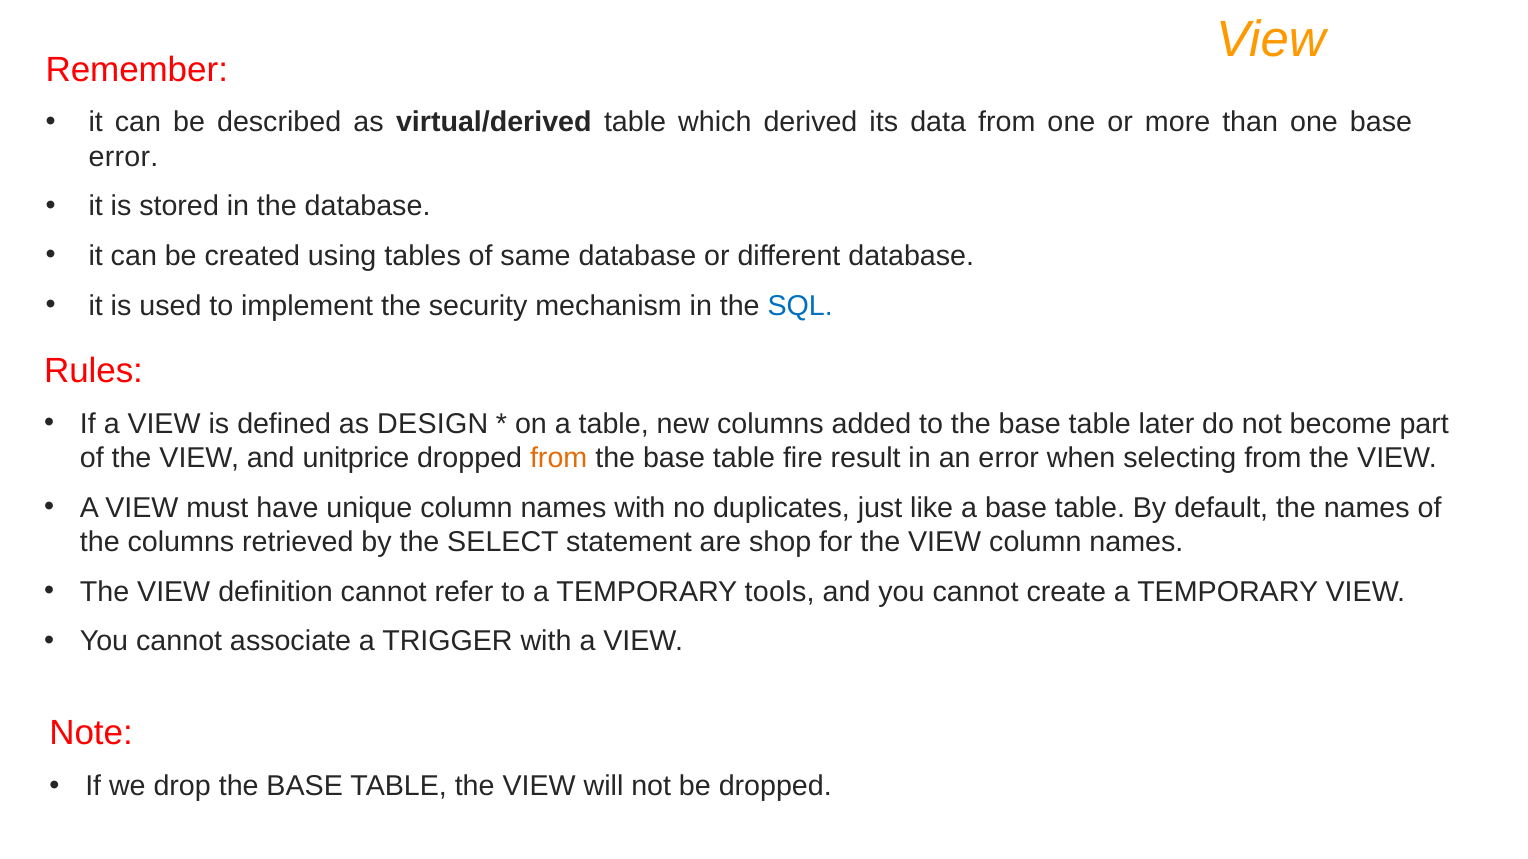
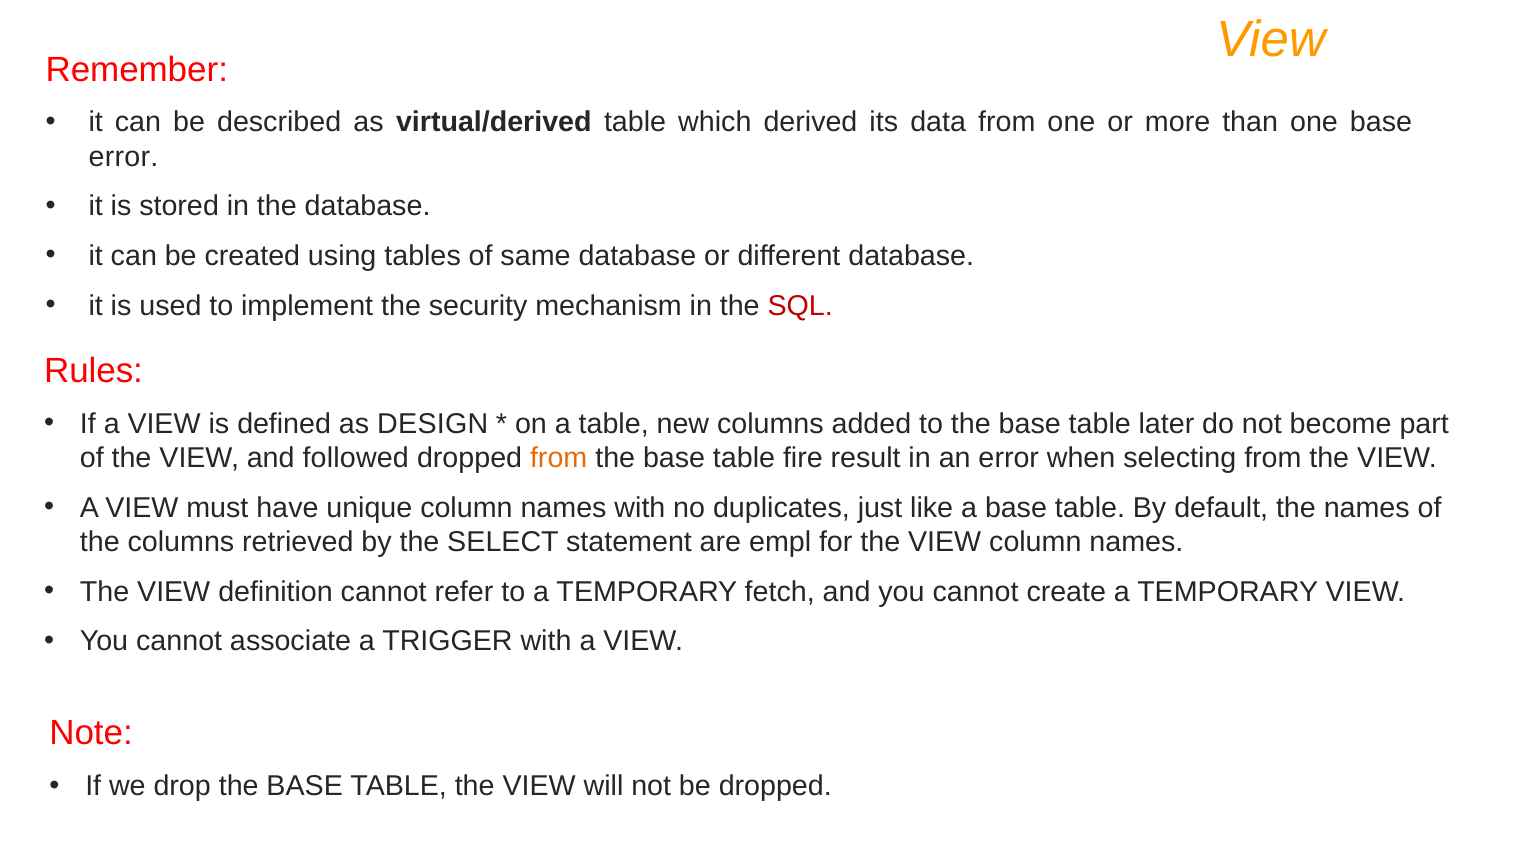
SQL colour: blue -> red (800, 306)
unitprice: unitprice -> followed (356, 459)
shop: shop -> empl (780, 543)
tools: tools -> fetch (780, 592)
